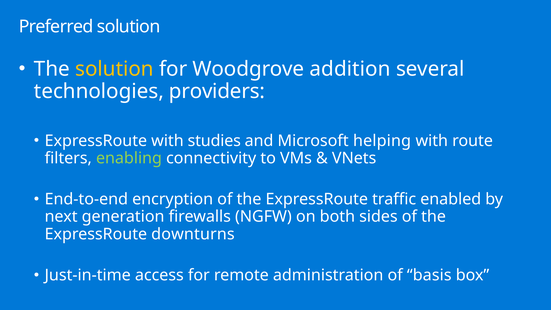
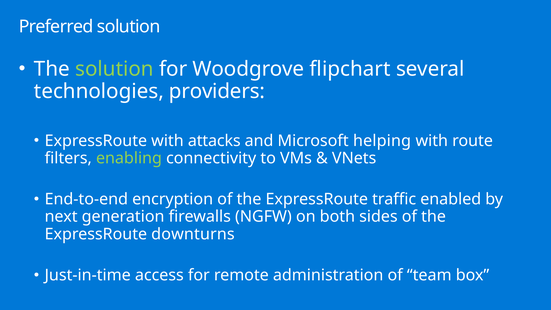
solution colour: yellow -> light green (114, 69)
addition: addition -> flipchart (350, 69)
studies: studies -> attacks (214, 141)
basis: basis -> team (429, 275)
